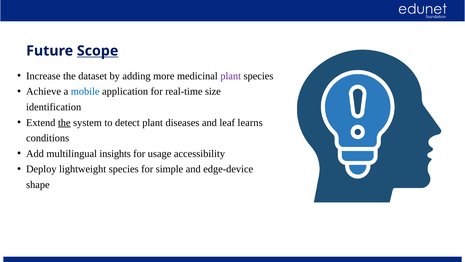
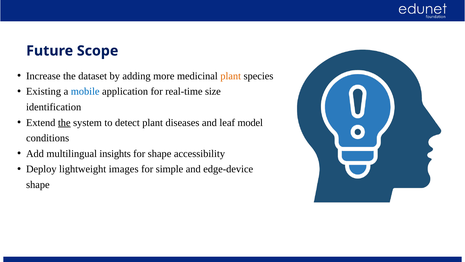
Scope underline: present -> none (98, 51)
plant colour: purple -> orange (231, 76)
Achieve: Achieve -> Existing (44, 91)
learns: learns -> model (250, 122)
for usage: usage -> shape (160, 153)
lightweight species: species -> images (124, 169)
